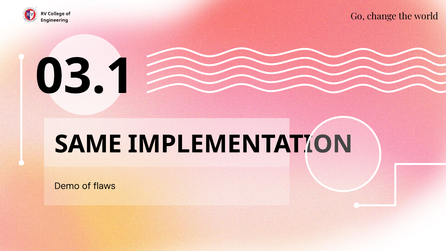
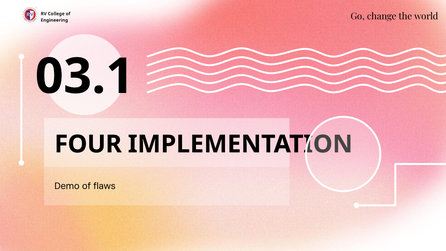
SAME: SAME -> FOUR (88, 144)
